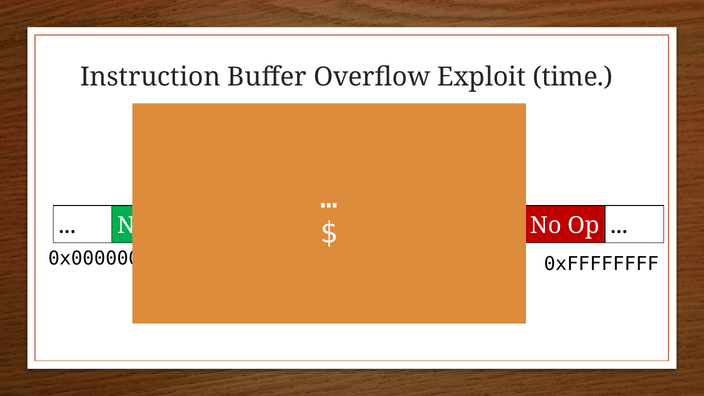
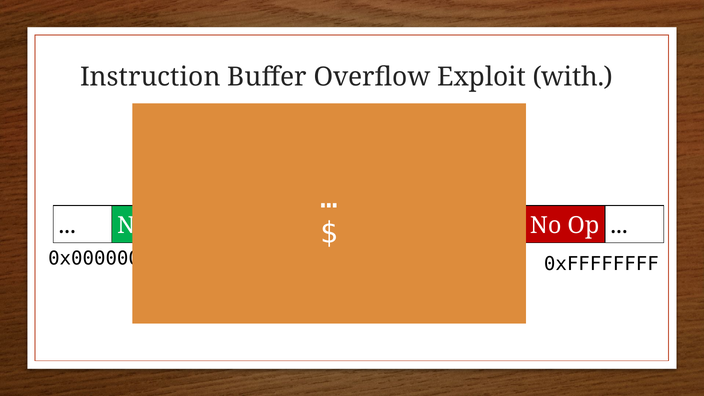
time: time -> with (573, 77)
